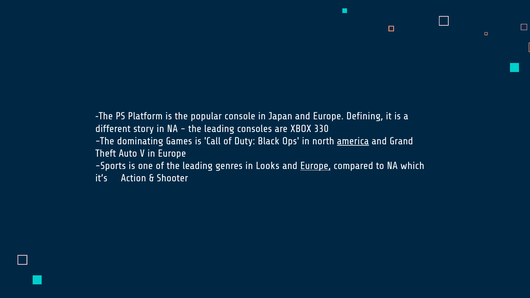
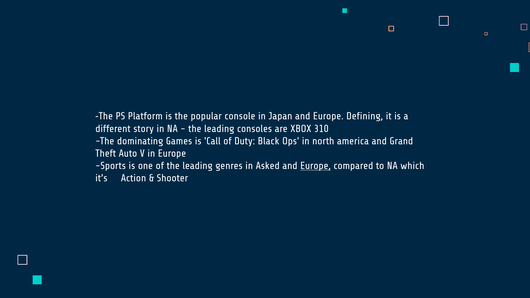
330: 330 -> 310 (321, 129)
america underline: present -> none (353, 141)
Looks: Looks -> Asked (268, 166)
